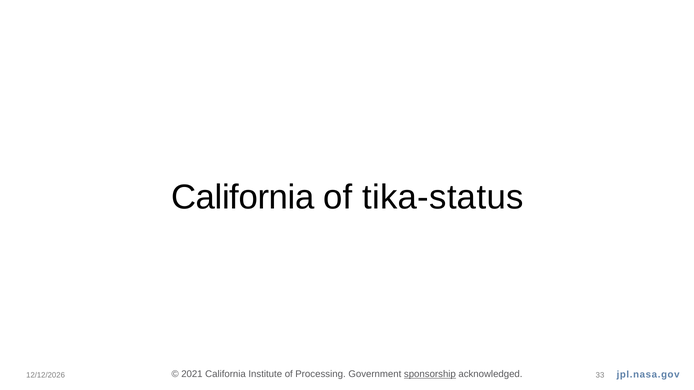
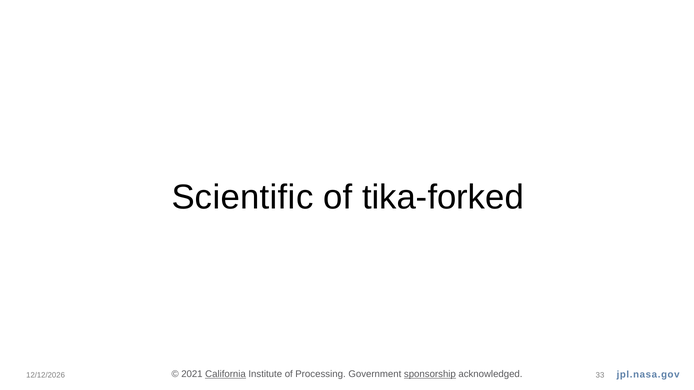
California: California -> Scientific (242, 198)
tika-status: tika-status -> tika-forked (443, 198)
California underline: none -> present (226, 374)
